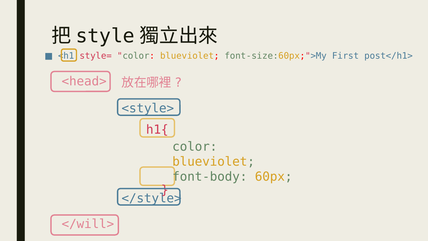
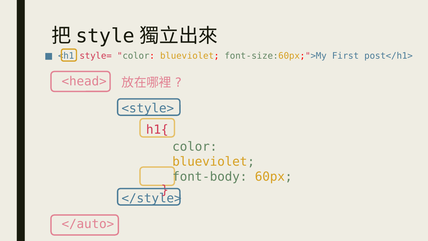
</will>: </will> -> </auto> (88, 224)
